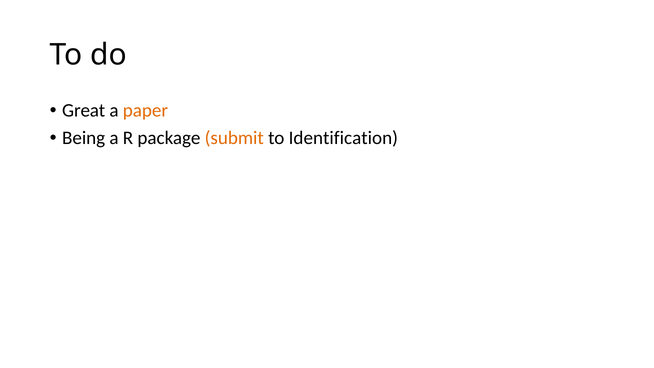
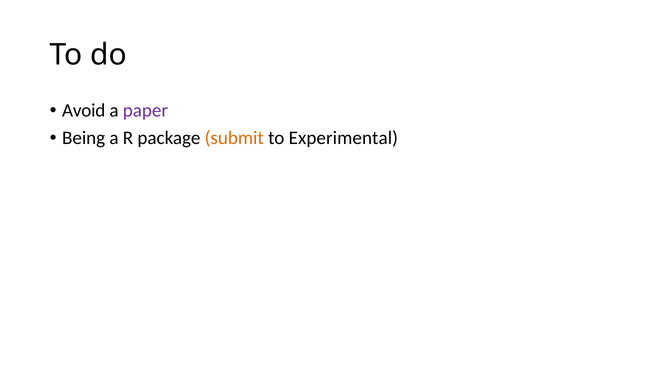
Great: Great -> Avoid (84, 111)
paper colour: orange -> purple (145, 111)
Identification: Identification -> Experimental (343, 138)
